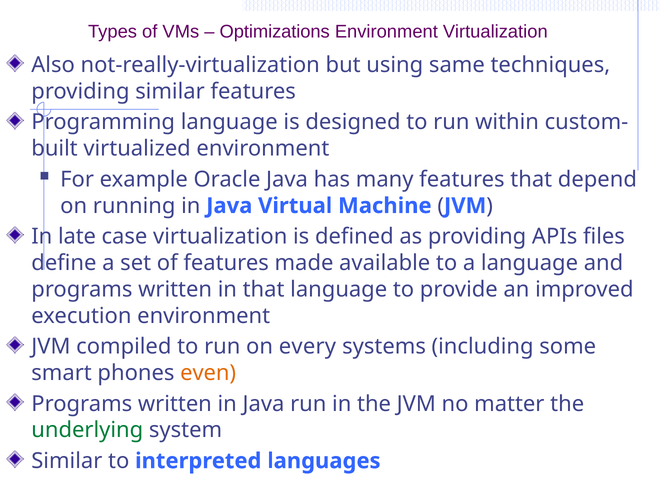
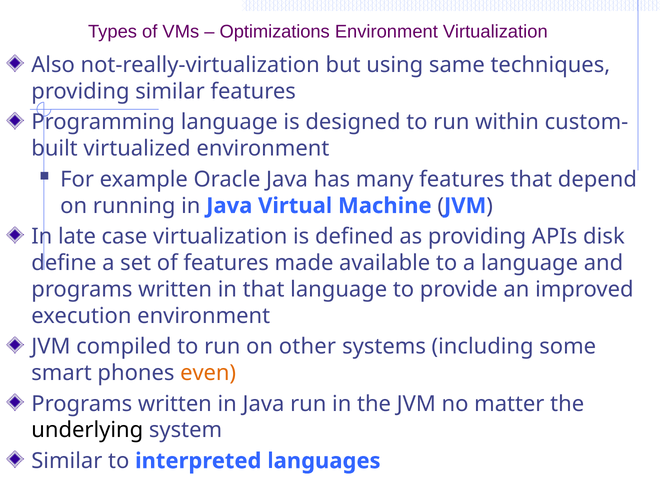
files: files -> disk (604, 237)
every: every -> other (307, 347)
underlying colour: green -> black (87, 430)
